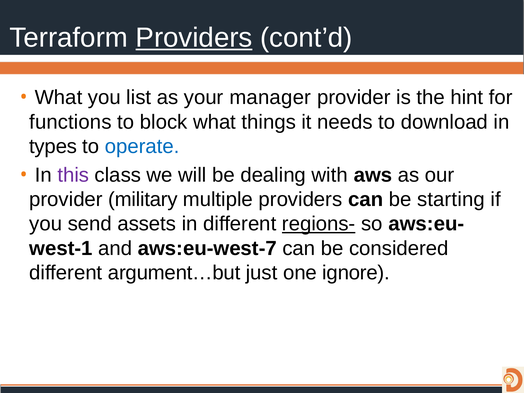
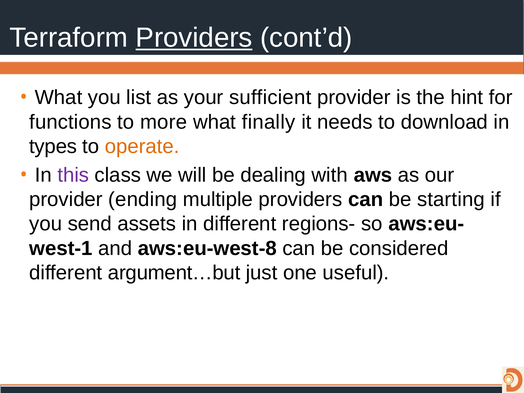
manager: manager -> sufficient (270, 97)
block: block -> more (164, 122)
things: things -> finally (269, 122)
operate colour: blue -> orange (142, 146)
military: military -> ending (143, 199)
regions- underline: present -> none (319, 224)
aws:eu-west-7: aws:eu-west-7 -> aws:eu-west-8 (207, 248)
ignore: ignore -> useful (356, 273)
